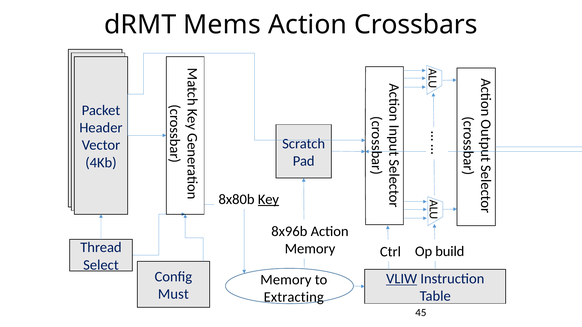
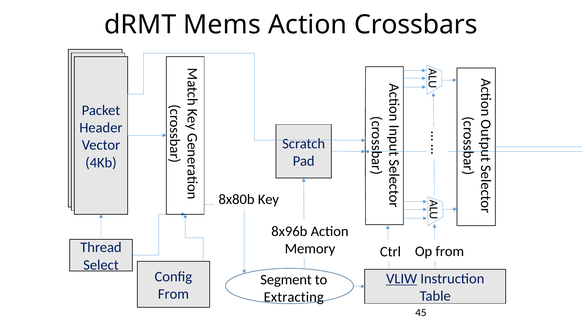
Key underline: present -> none (268, 199)
Op build: build -> from (450, 252)
Memory: Memory -> Segment (286, 280)
Must: Must -> From (173, 294)
